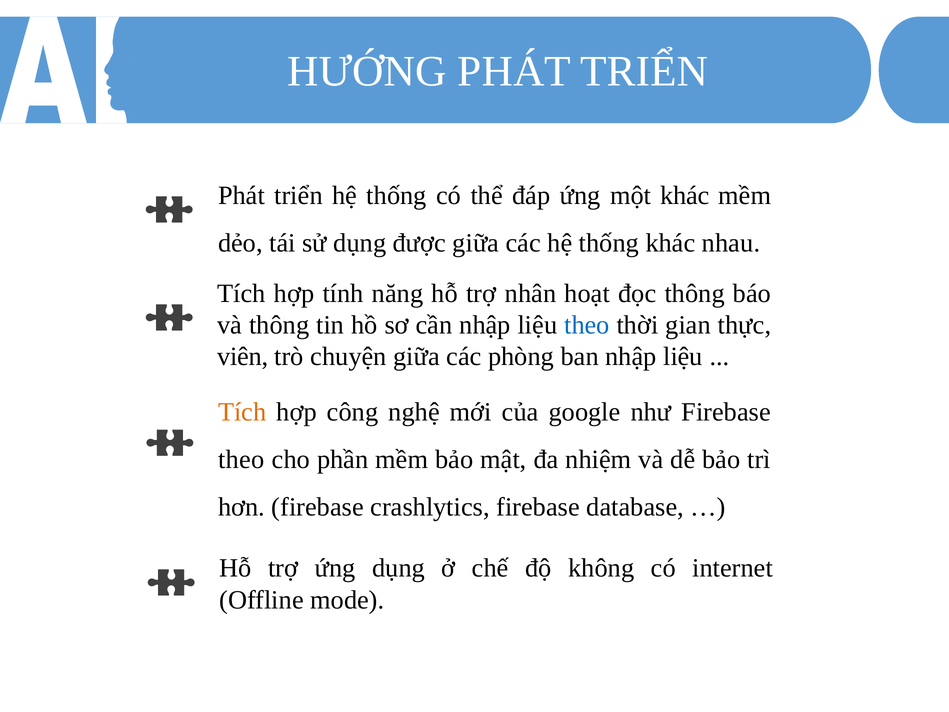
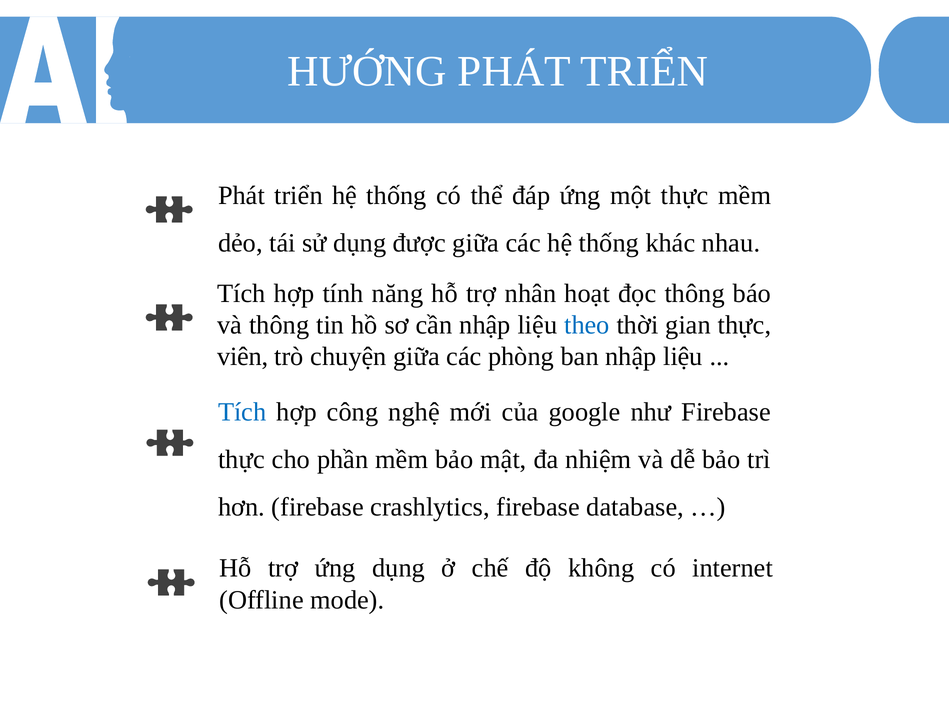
một khác: khác -> thực (685, 196)
Tích colour: orange -> blue (242, 412)
theo: theo -> thực (241, 459)
